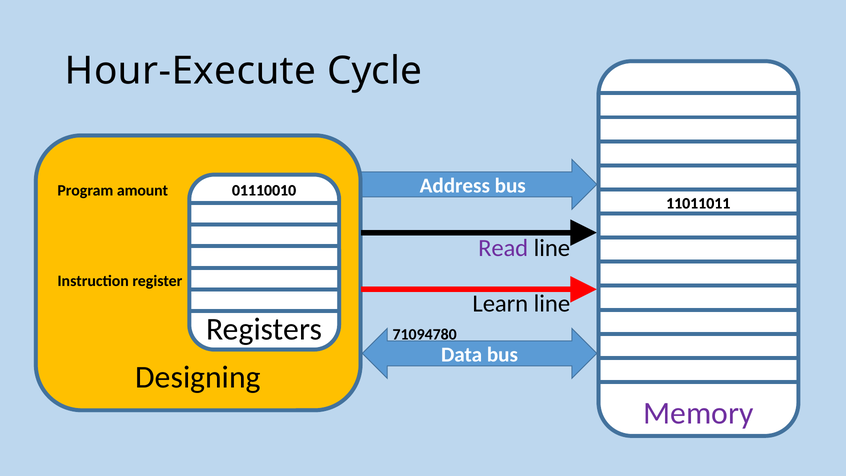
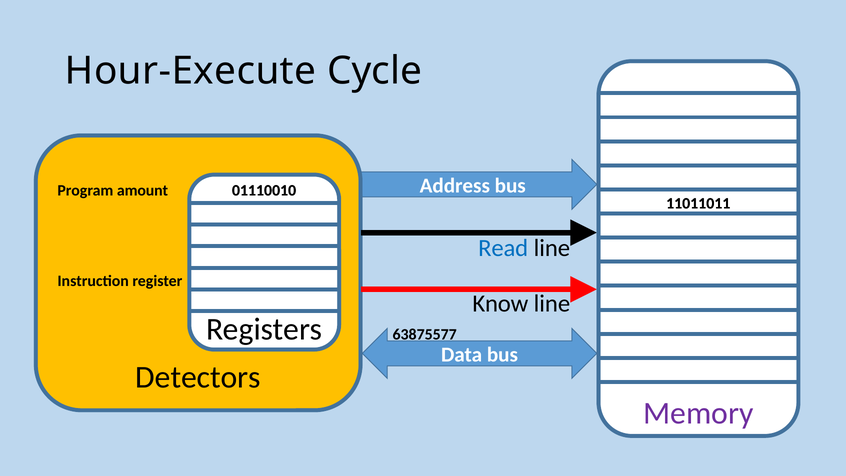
Read colour: purple -> blue (503, 248)
Learn: Learn -> Know (500, 304)
71094780: 71094780 -> 63875577 (425, 335)
Designing: Designing -> Detectors (198, 377)
